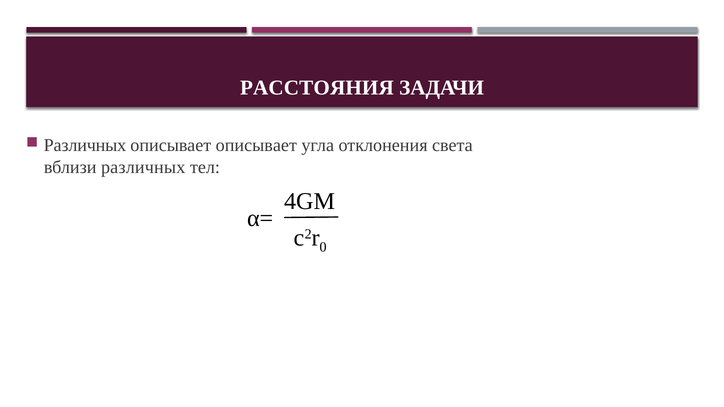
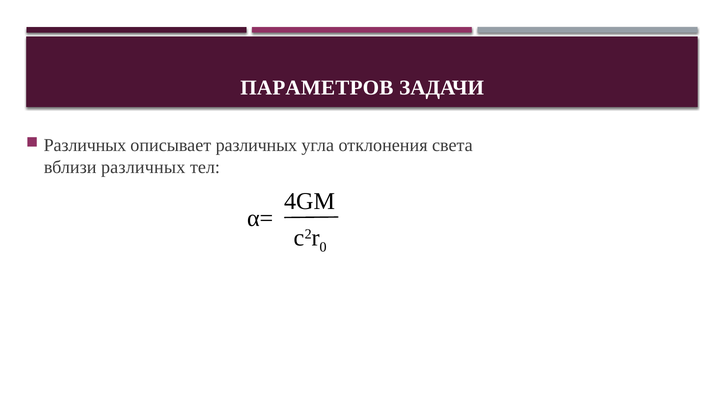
РАССТОЯНИЯ: РАССТОЯНИЯ -> ПАРАМЕТРОВ (317, 88)
описывает описывает: описывает -> различных (256, 145)
